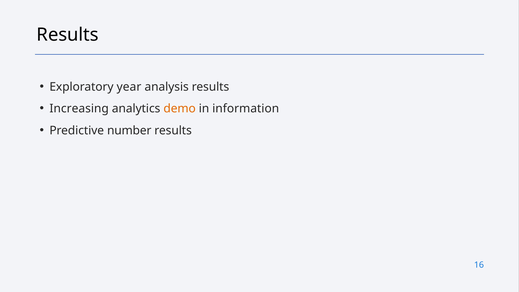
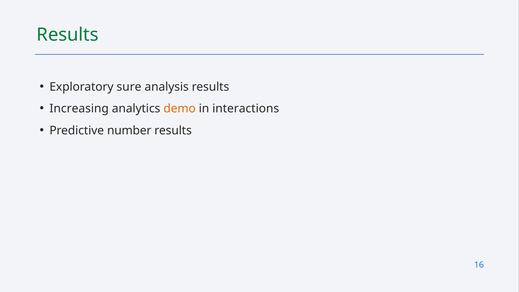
Results colour: black -> green (68, 35)
year: year -> sure (129, 87)
information: information -> interactions (246, 109)
